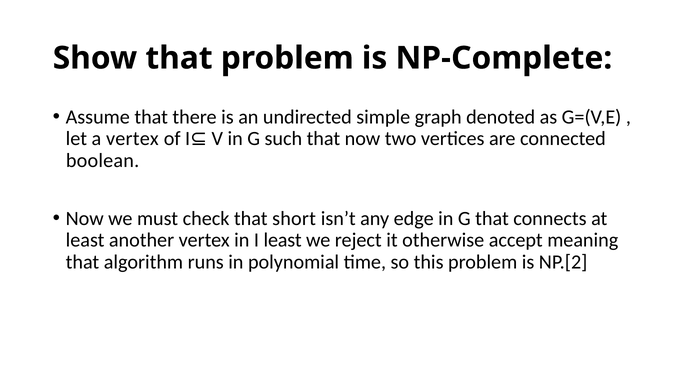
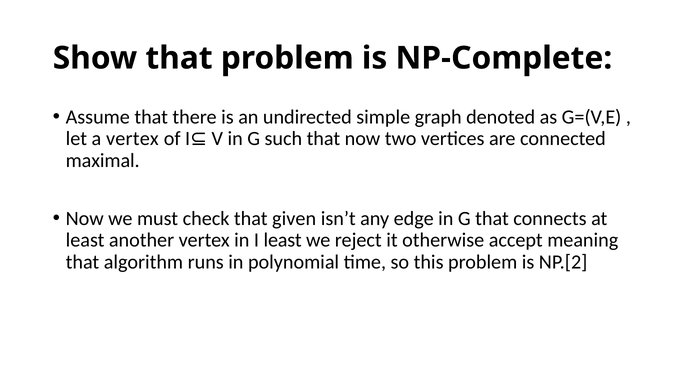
boolean: boolean -> maximal (103, 161)
short: short -> given (294, 219)
